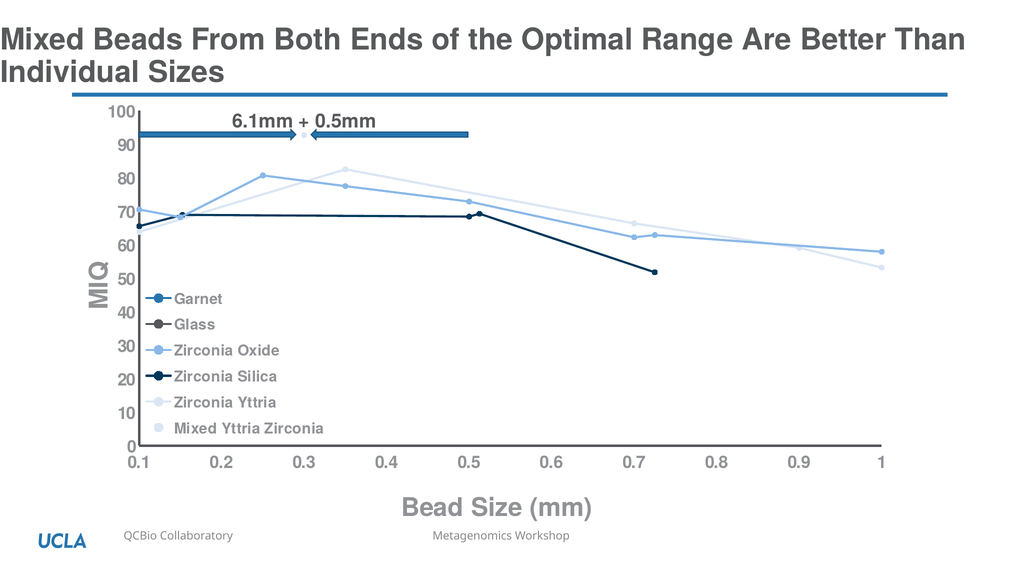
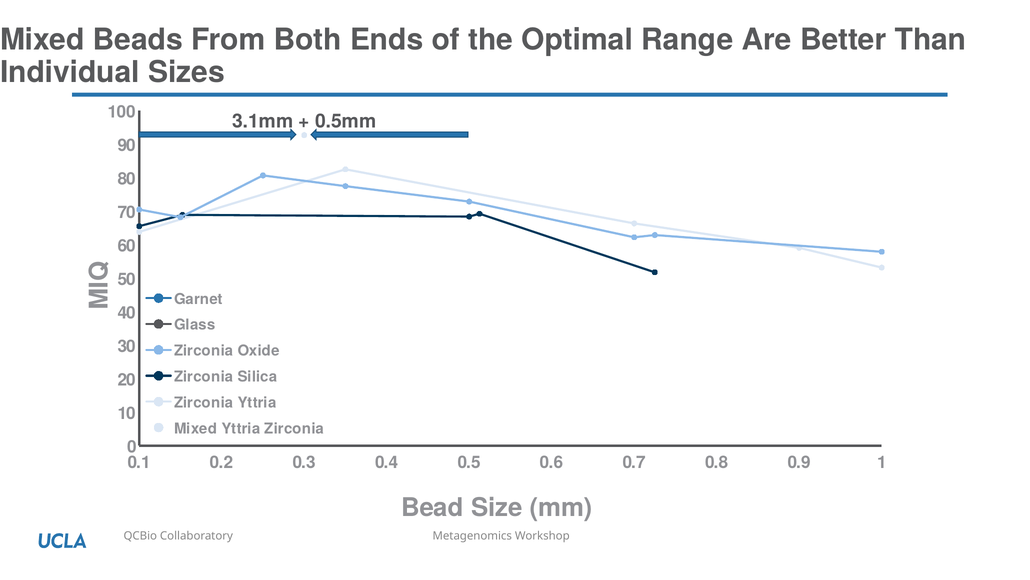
6.1mm: 6.1mm -> 3.1mm (263, 121)
